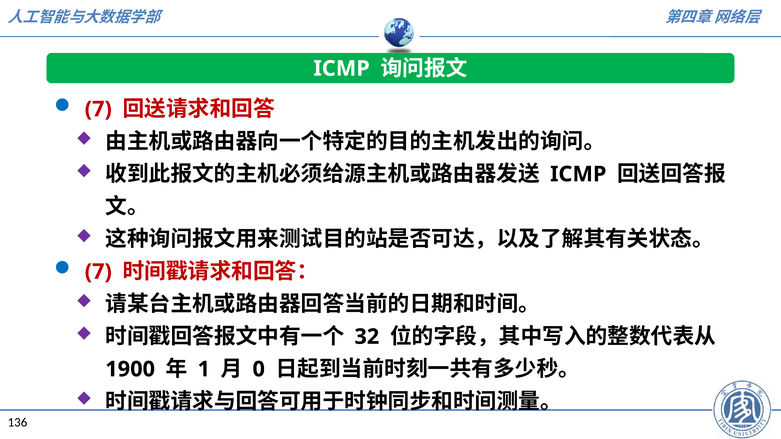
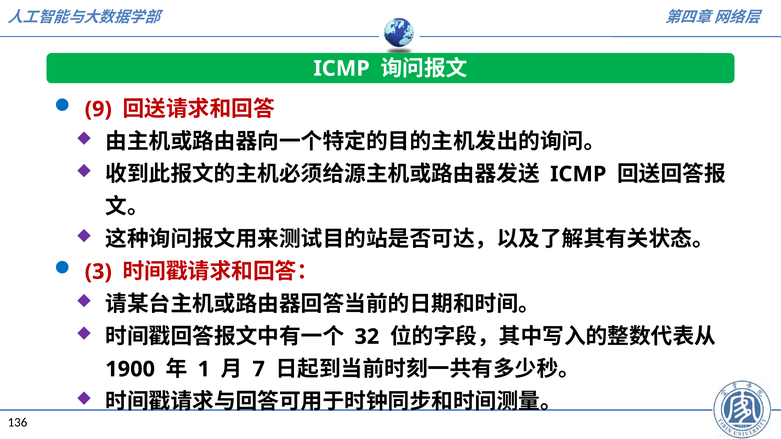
7: 7 -> 9 (98, 109)
7: 7 -> 3 (98, 272)
0: 0 -> 7 (259, 369)
